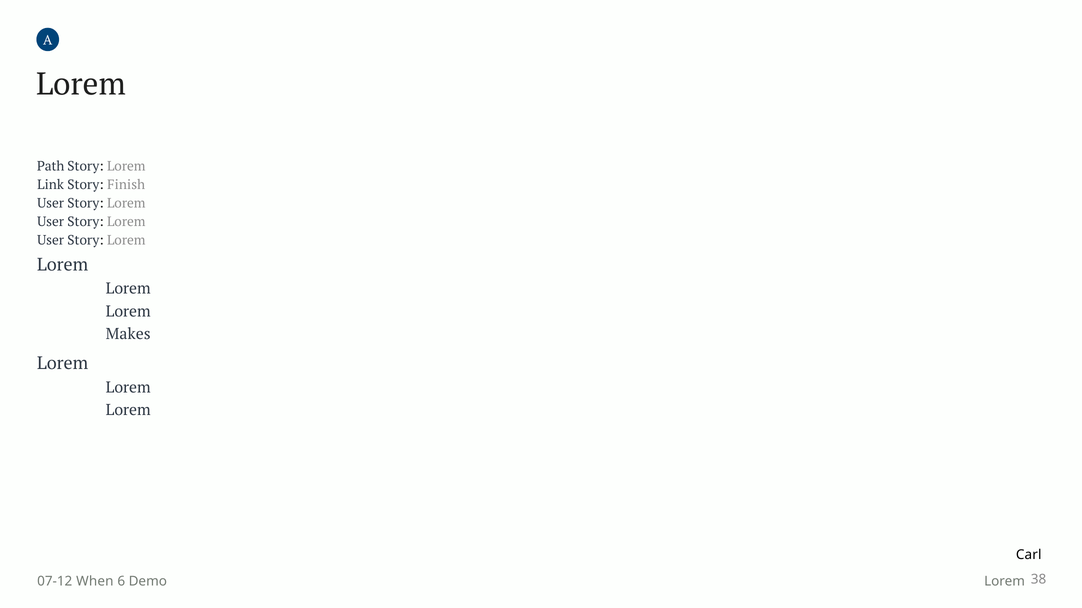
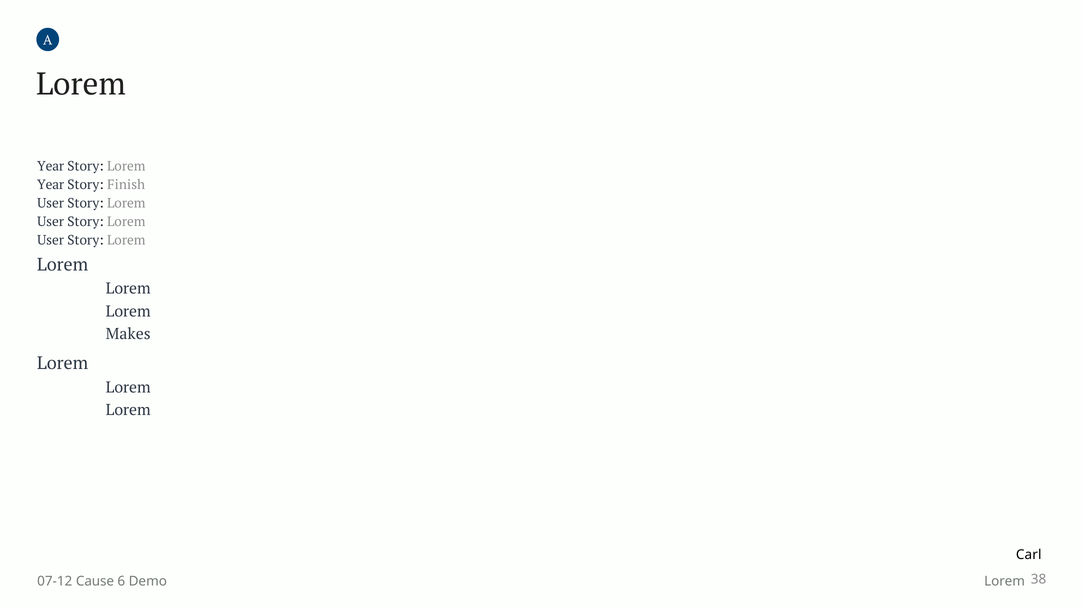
Path: Path -> Year (51, 166)
Link: Link -> Year (51, 185)
When: When -> Cause (95, 582)
